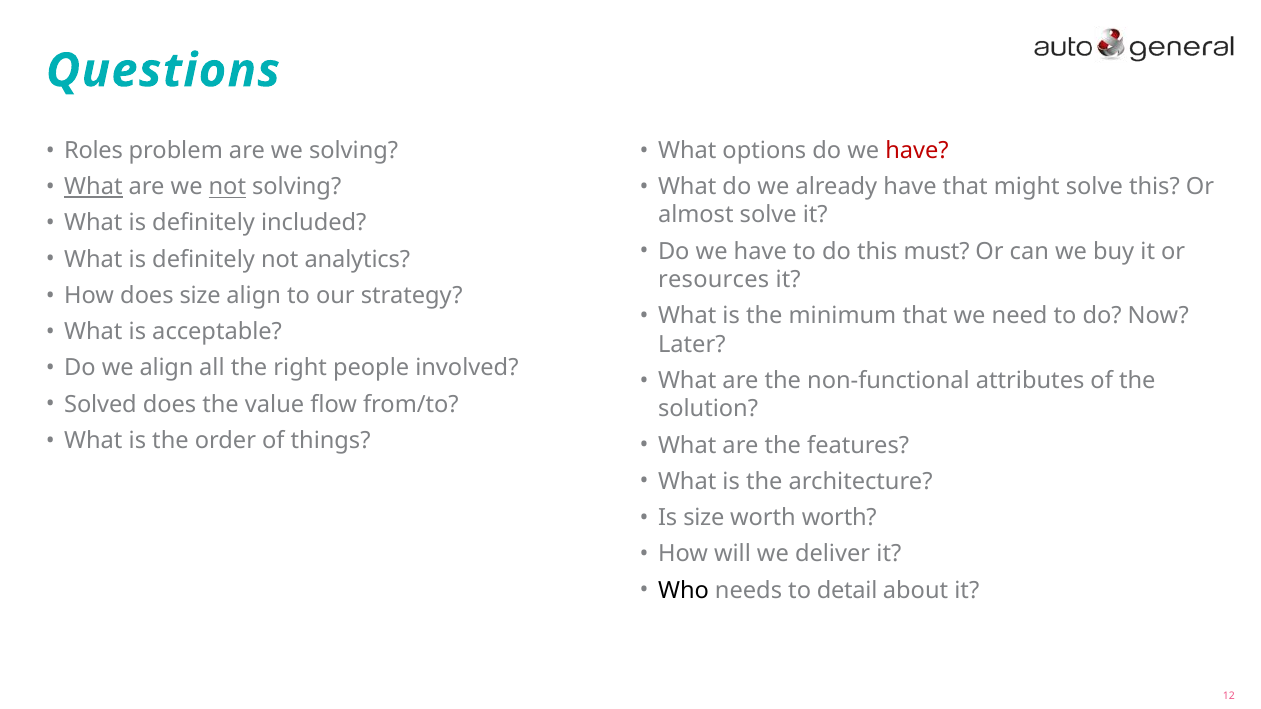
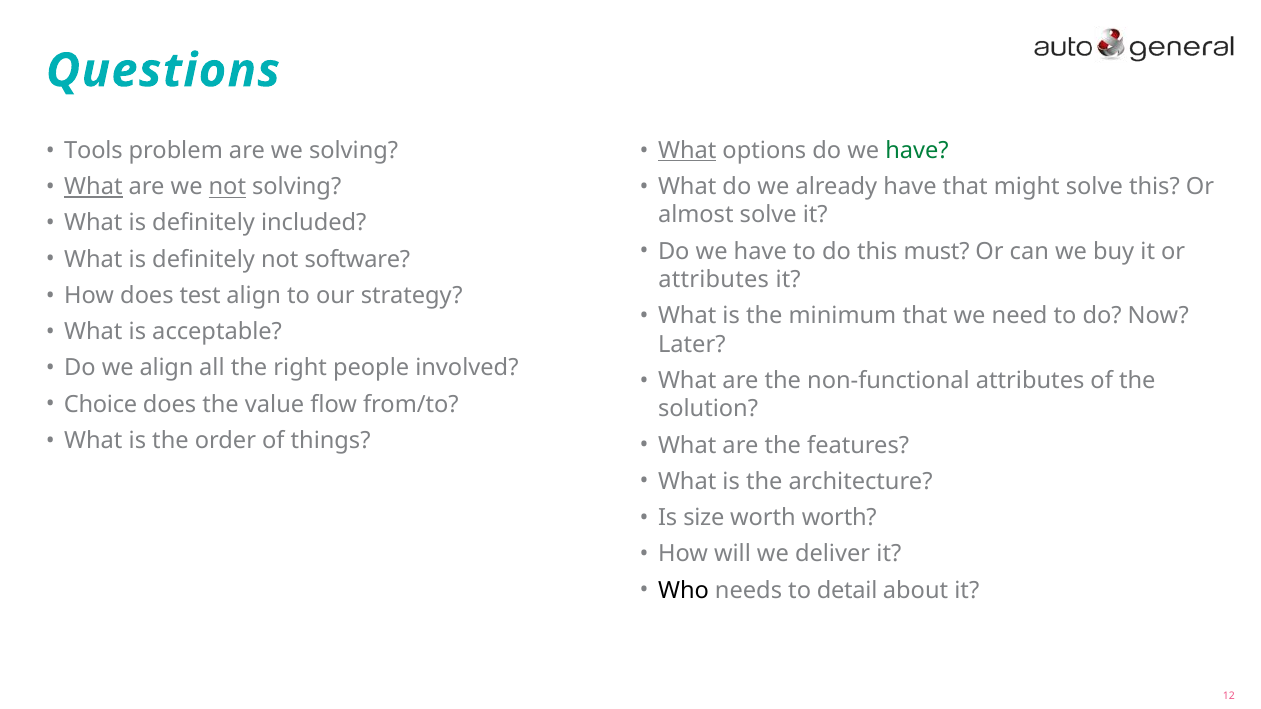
Roles: Roles -> Tools (93, 151)
What underline: none -> present (687, 151)
have colour: red -> green (917, 151)
analytics: analytics -> software (357, 259)
resources: resources -> attributes (714, 280)
does size: size -> test (200, 296)
Solved: Solved -> Choice (101, 404)
